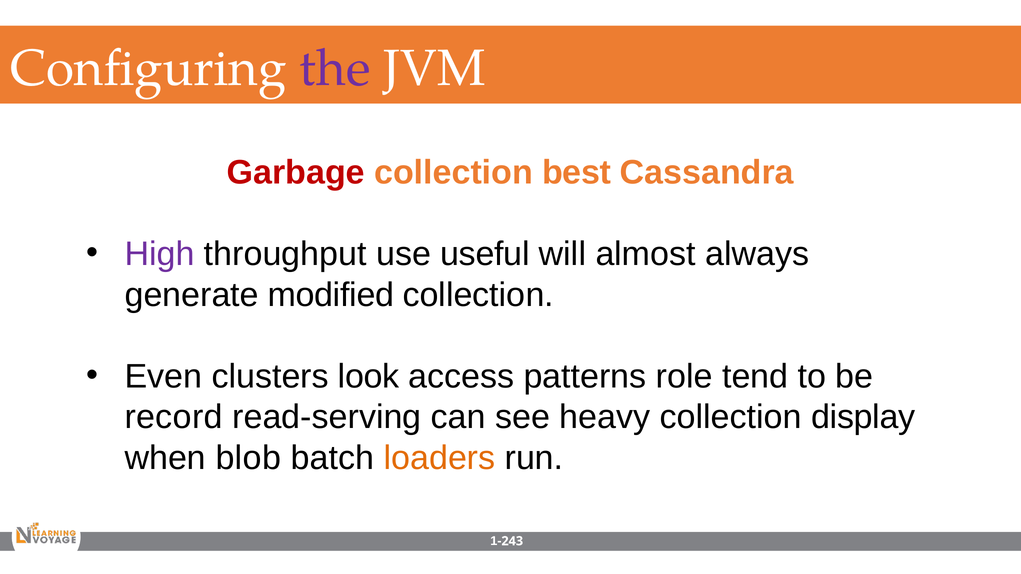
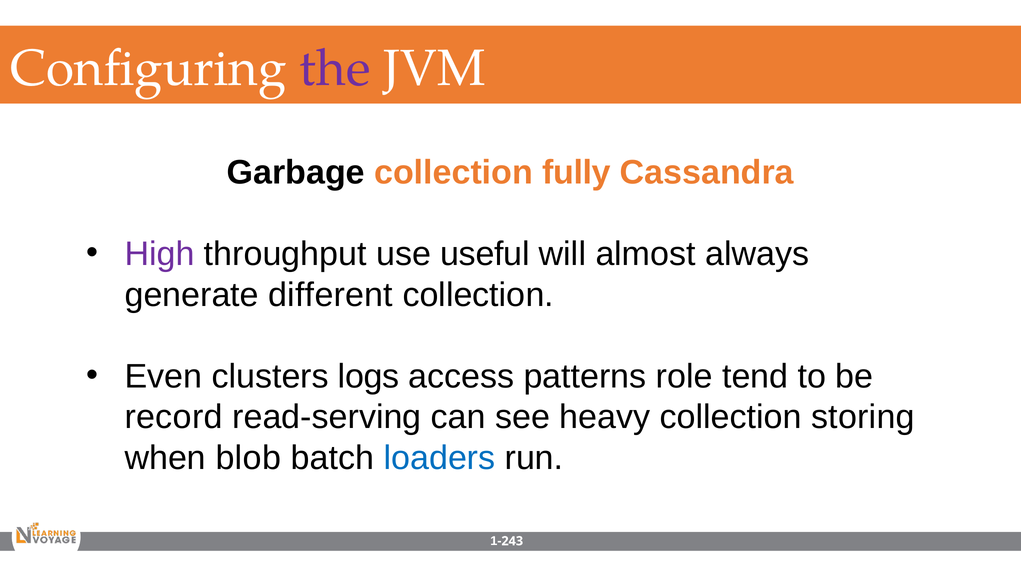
Garbage colour: red -> black (296, 172)
best: best -> fully (577, 172)
modified: modified -> different (331, 295)
look: look -> logs (369, 377)
display: display -> storing (863, 418)
loaders colour: orange -> blue (440, 458)
